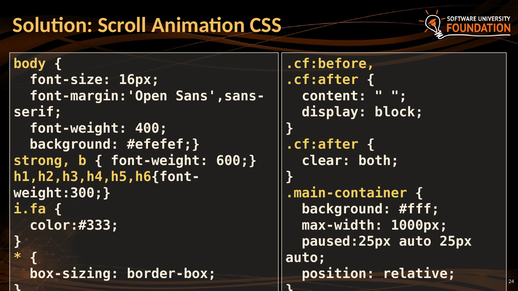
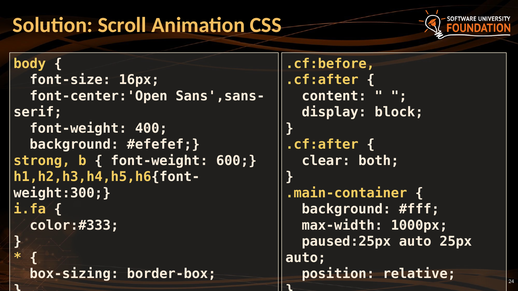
font-margin:'Open: font-margin:'Open -> font-center:'Open (99, 96)
